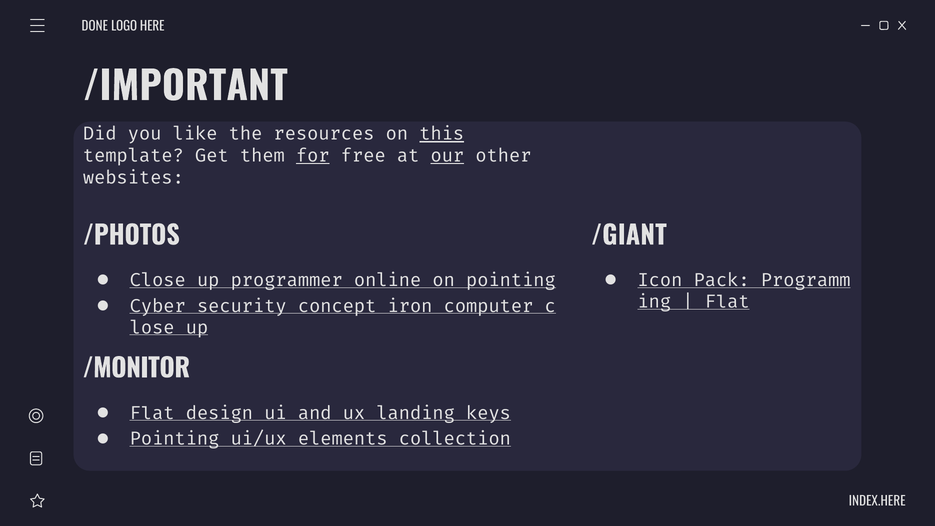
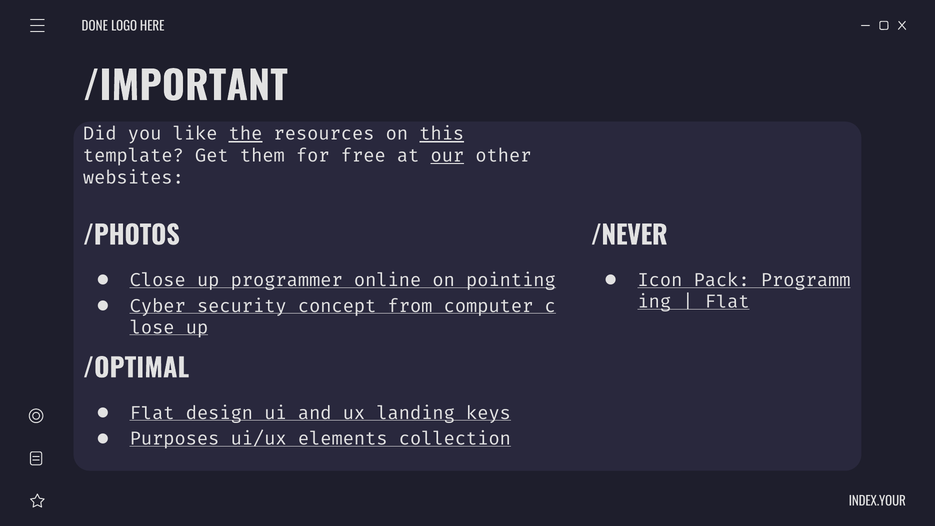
the underline: none -> present (246, 134)
for underline: present -> none (313, 156)
/GIANT: /GIANT -> /NEVER (629, 236)
iron: iron -> from (410, 306)
/MONITOR: /MONITOR -> /OPTIMAL (136, 369)
Pointing: Pointing -> Purposes (175, 439)
INDEX.HERE: INDEX.HERE -> INDEX.YOUR (877, 501)
